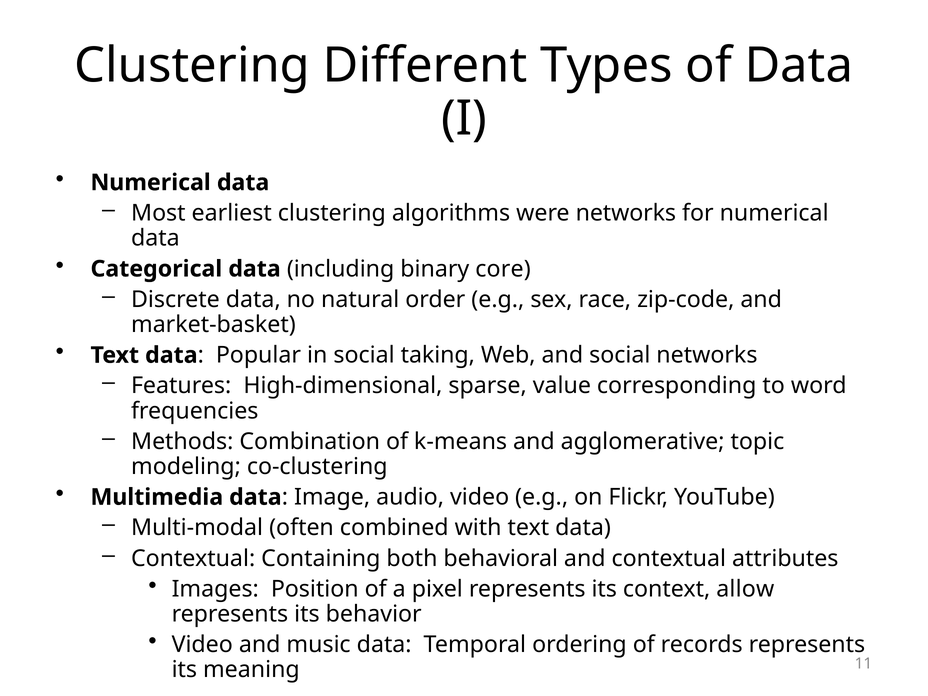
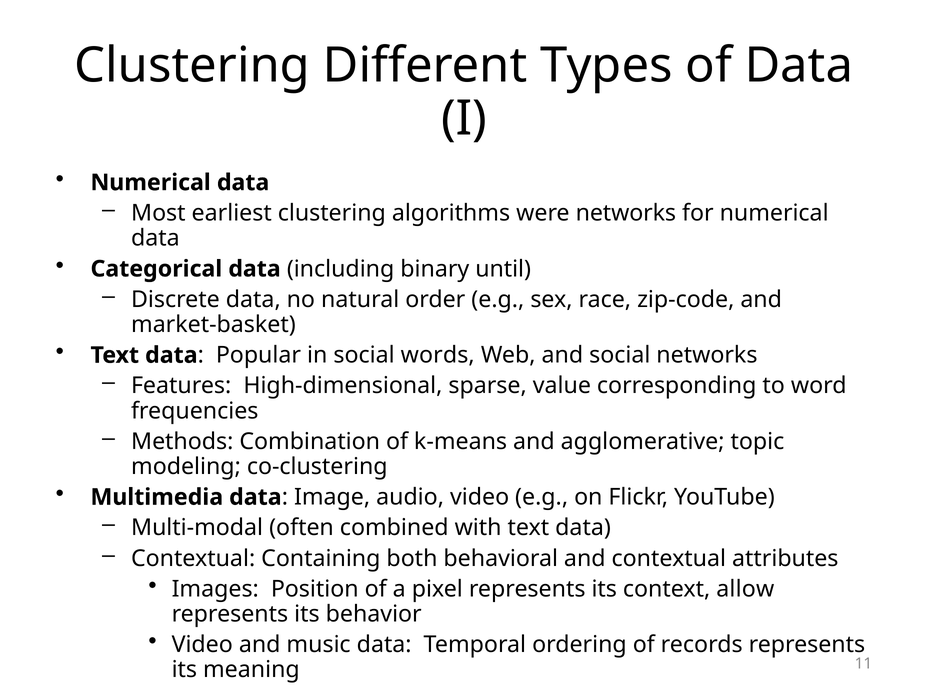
core: core -> until (503, 269)
taking: taking -> words (438, 355)
